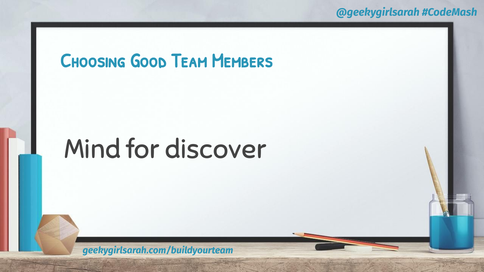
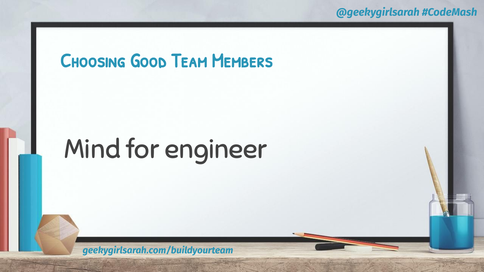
discover: discover -> engineer (216, 150)
